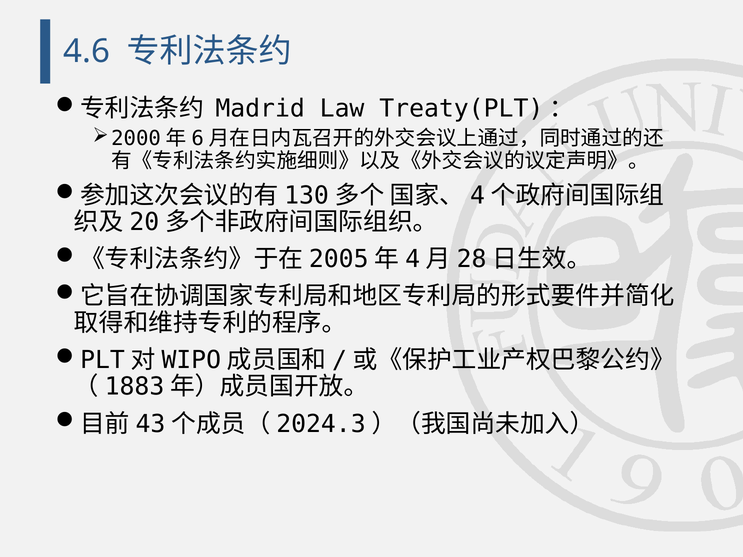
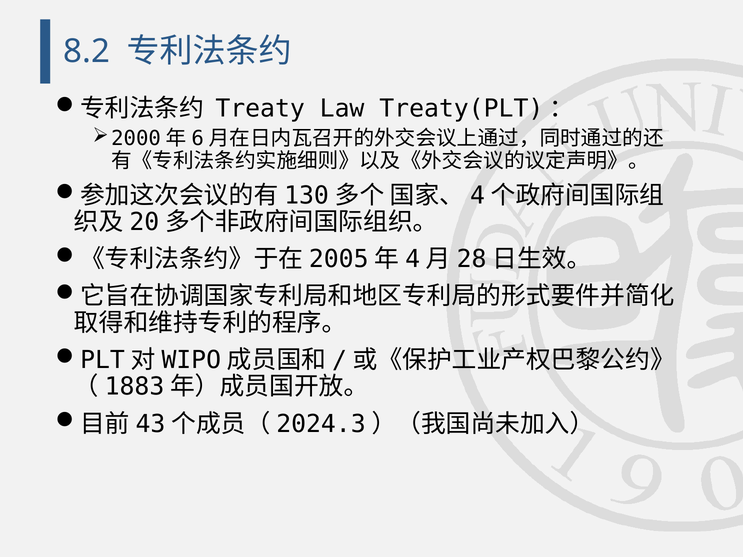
4.6: 4.6 -> 8.2 (87, 51)
Madrid: Madrid -> Treaty (260, 109)
